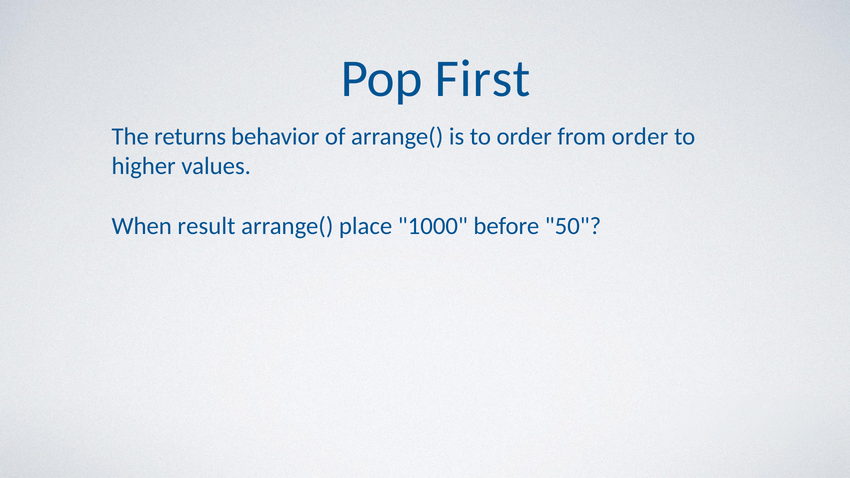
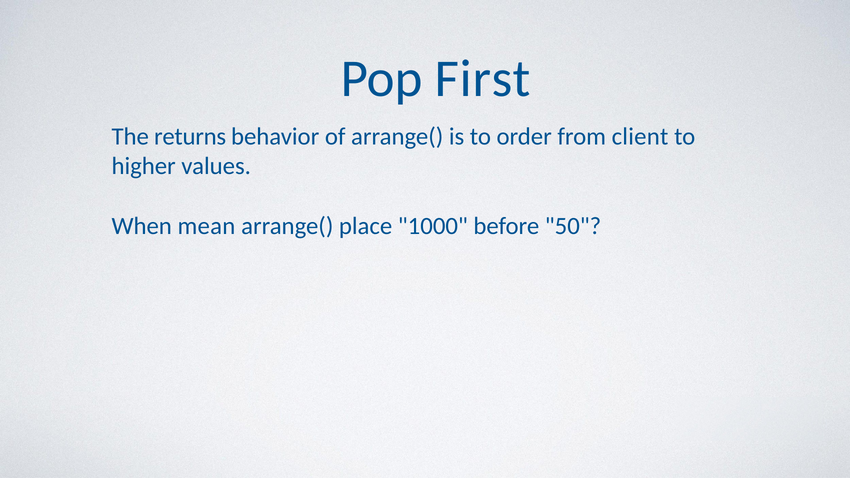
from order: order -> client (640, 137)
result: result -> mean (206, 226)
